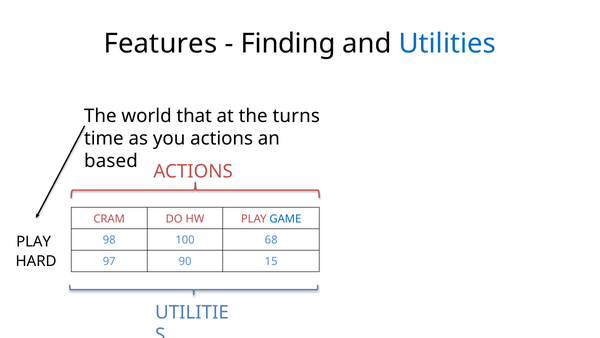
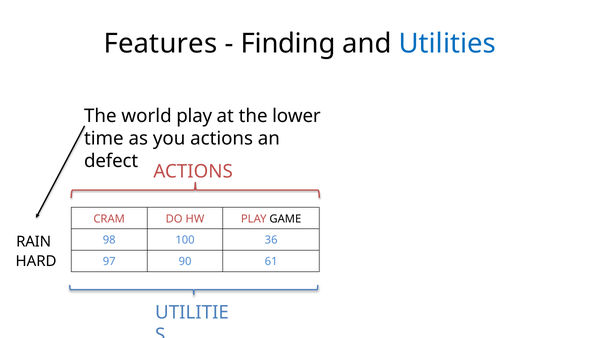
world that: that -> play (194, 116)
turns: turns -> lower (296, 116)
based: based -> defect (111, 161)
GAME colour: blue -> black (285, 218)
68: 68 -> 36 (271, 240)
PLAY: PLAY -> RAIN (34, 241)
15: 15 -> 61 (271, 261)
